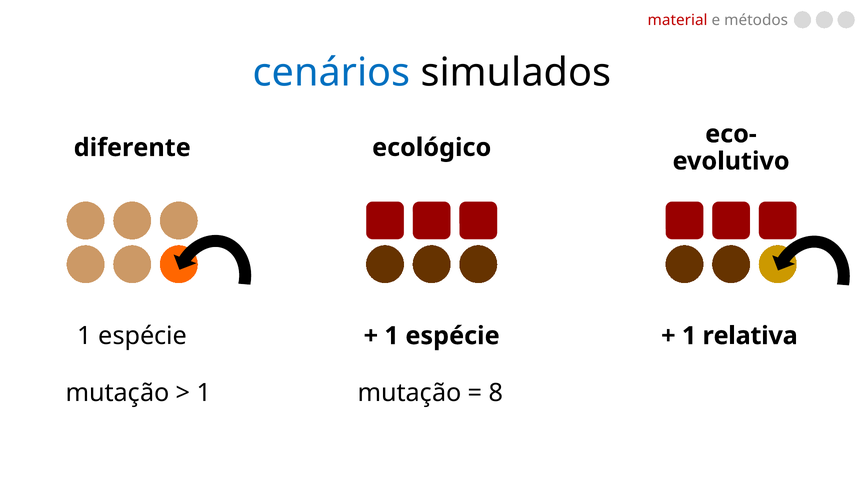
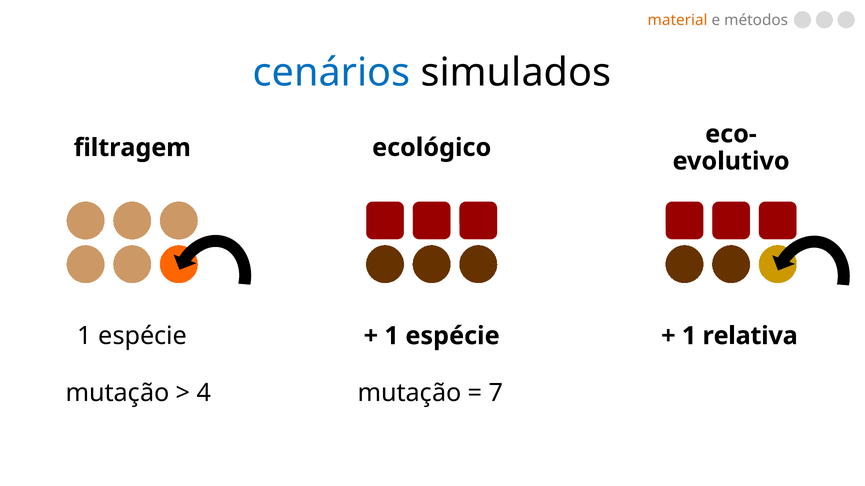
material colour: red -> orange (678, 20)
diferente: diferente -> filtragem (132, 148)
1: 1 -> 4 (204, 394)
8: 8 -> 7 (496, 394)
